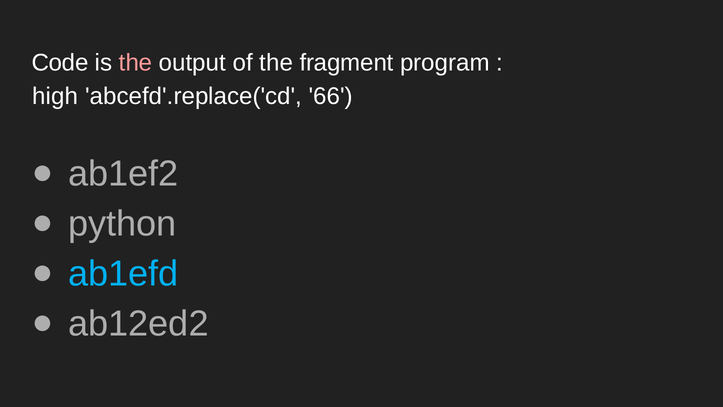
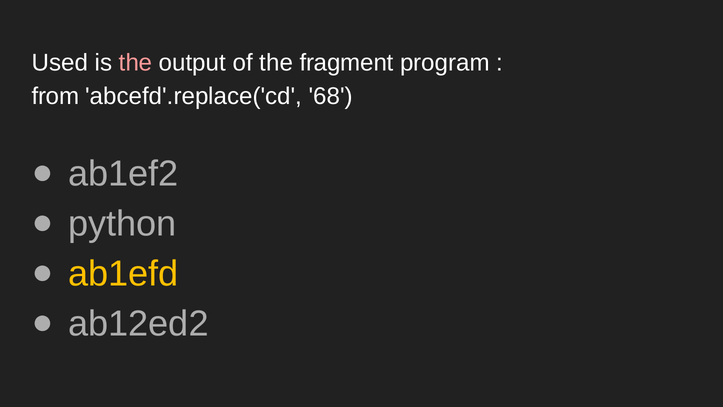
Code: Code -> Used (60, 63)
high: high -> from (55, 96)
66: 66 -> 68 (331, 96)
ab1efd colour: light blue -> yellow (123, 274)
